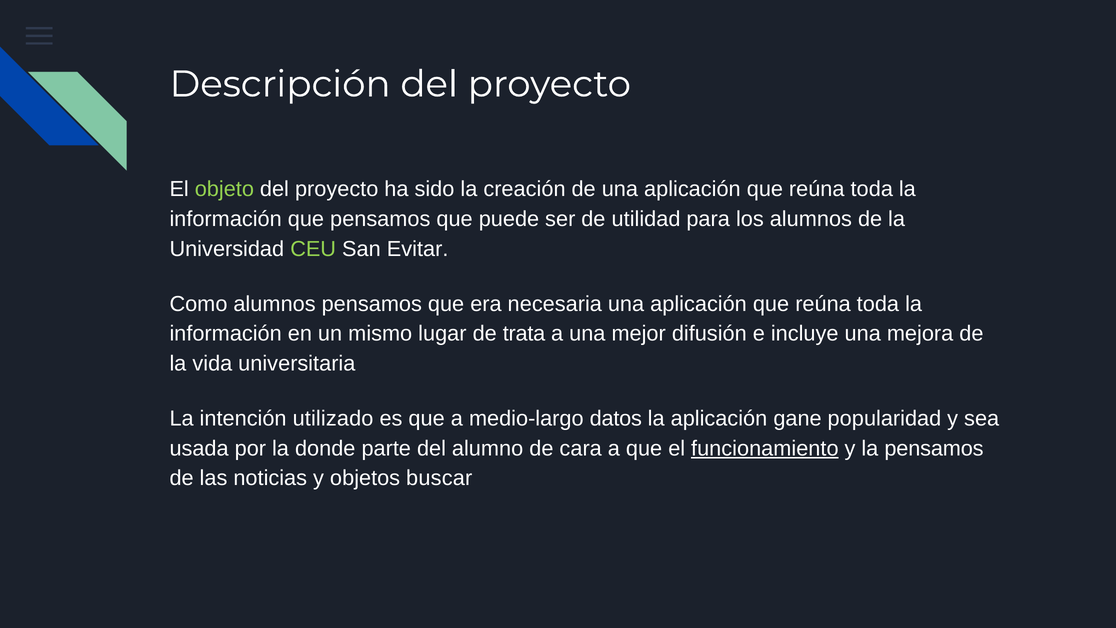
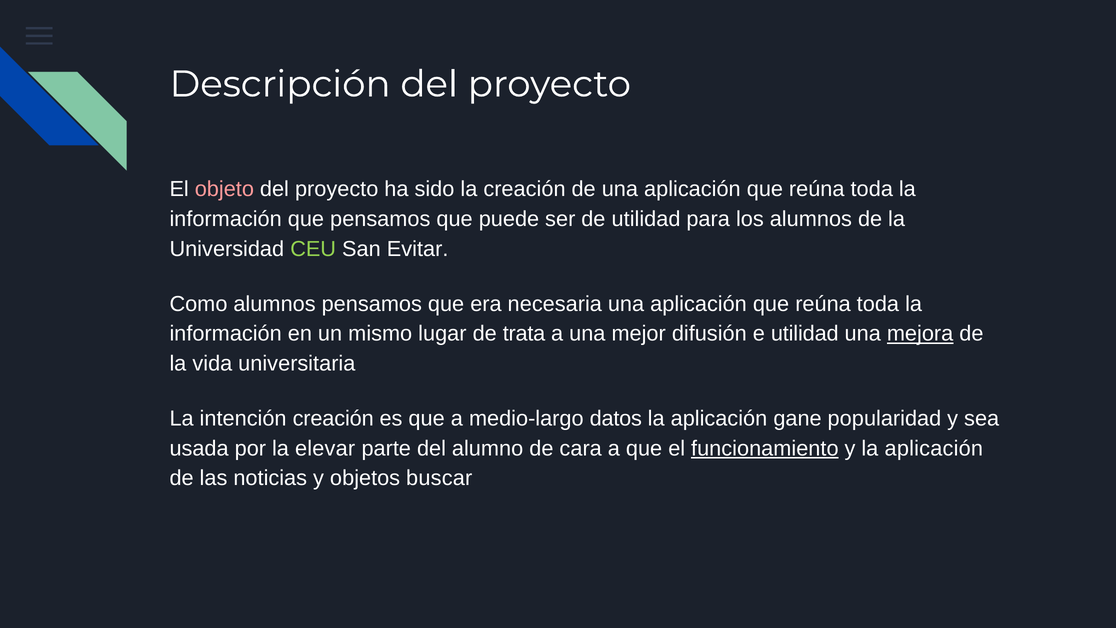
objeto colour: light green -> pink (224, 189)
e incluye: incluye -> utilidad (805, 334)
mejora underline: none -> present (920, 334)
intención utilizado: utilizado -> creación (333, 418)
donde: donde -> elevar (325, 448)
y la pensamos: pensamos -> aplicación (934, 448)
